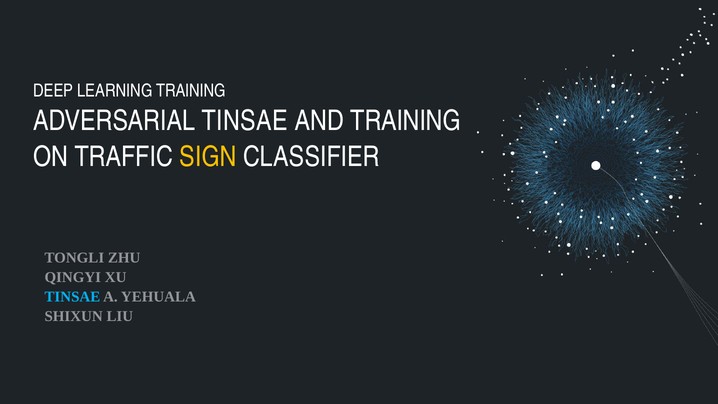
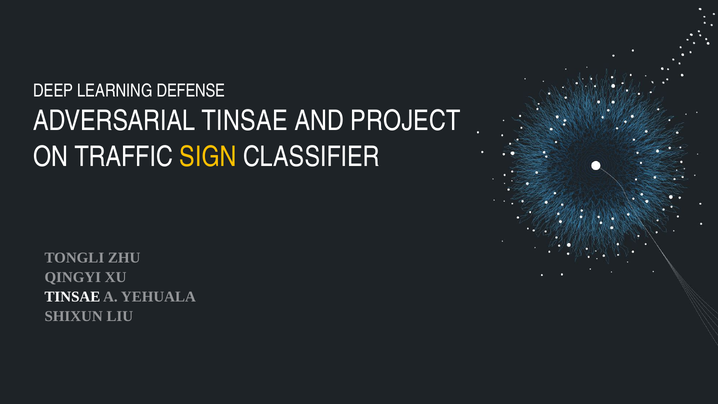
LEARNING TRAINING: TRAINING -> DEFENSE (191, 91)
AND TRAINING: TRAINING -> PROJECT (405, 121)
TINSAE colour: light blue -> white (72, 297)
